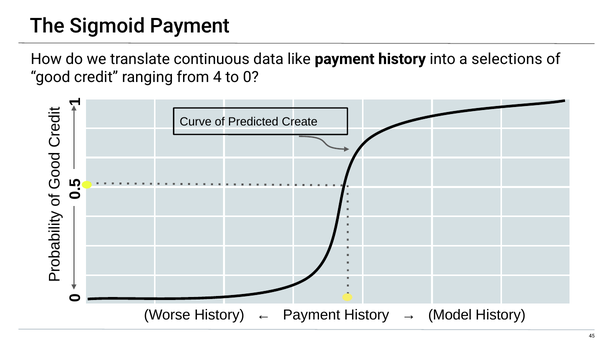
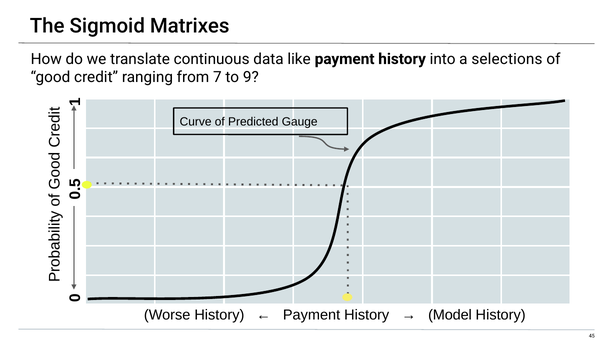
Sigmoid Payment: Payment -> Matrixes (190, 26)
4: 4 -> 7 (217, 77)
to 0: 0 -> 9 (251, 77)
Create: Create -> Gauge (300, 122)
